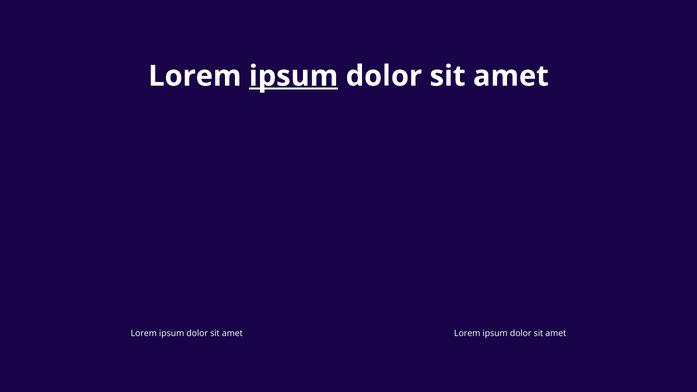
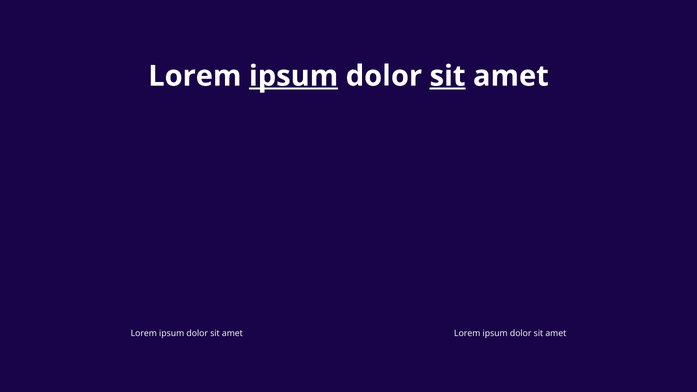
sit underline: none -> present (448, 76)
